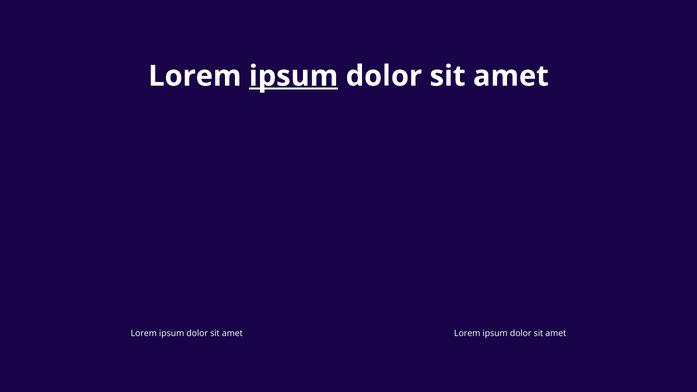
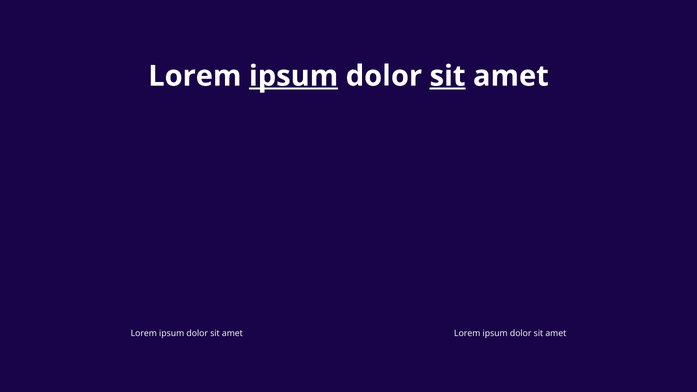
sit underline: none -> present (448, 76)
